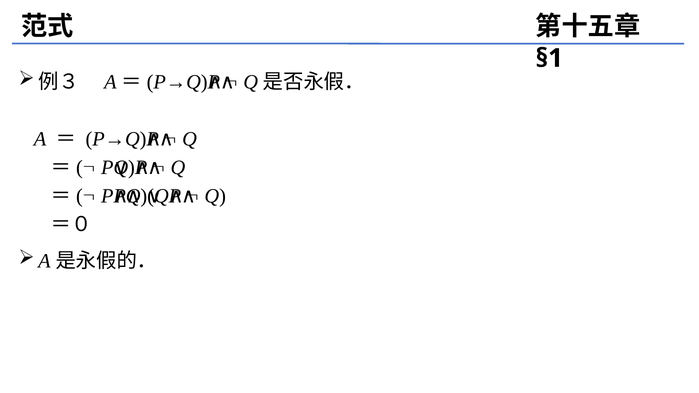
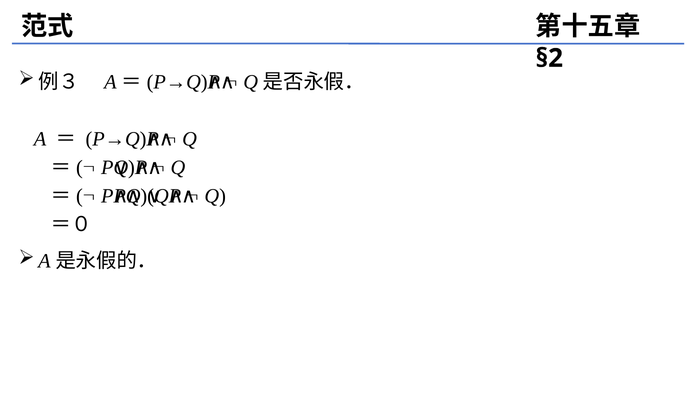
§1: §1 -> §2 (549, 58)
